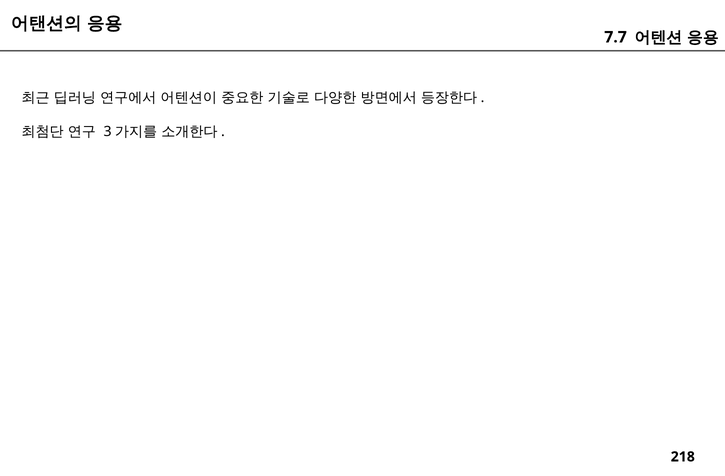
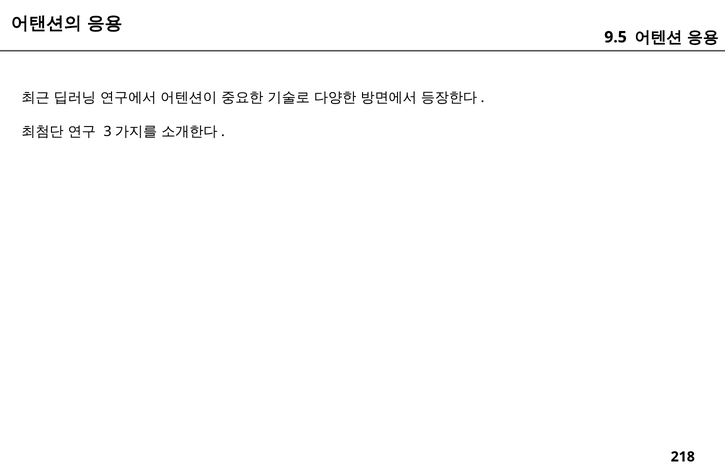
7.7: 7.7 -> 9.5 (616, 37)
